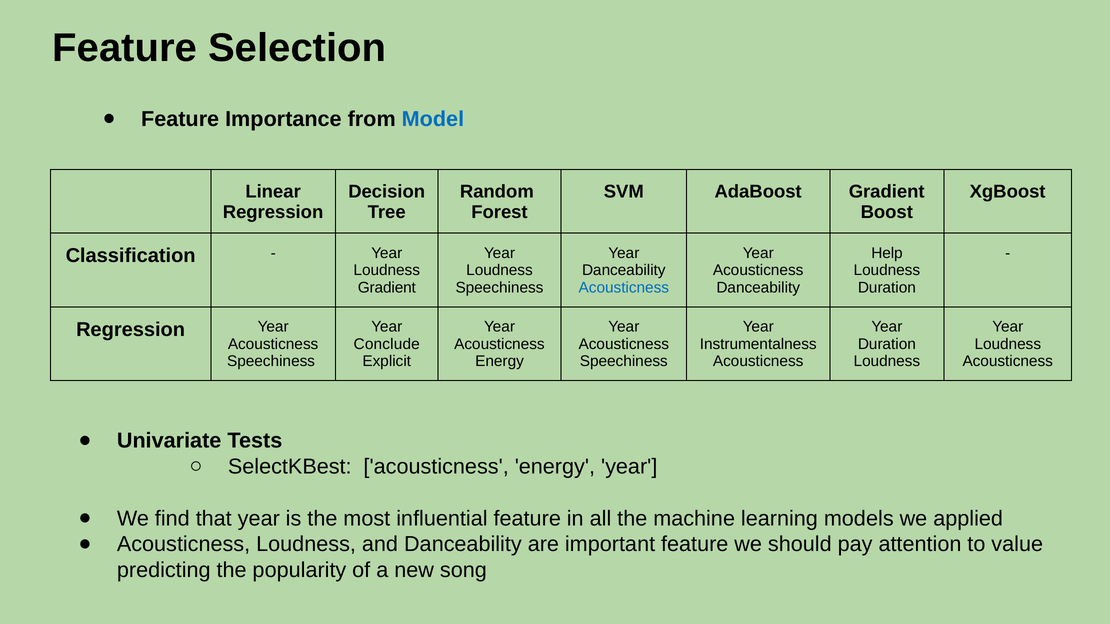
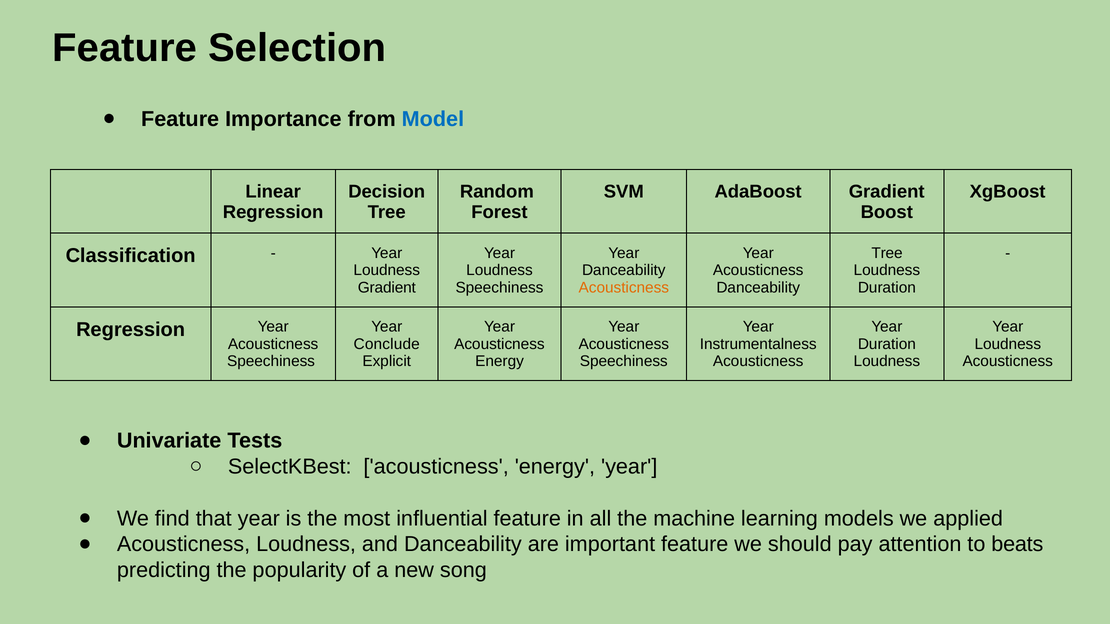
Help: Help -> Tree (887, 253)
Acousticness colour: blue -> orange (624, 288)
value: value -> beats (1017, 545)
